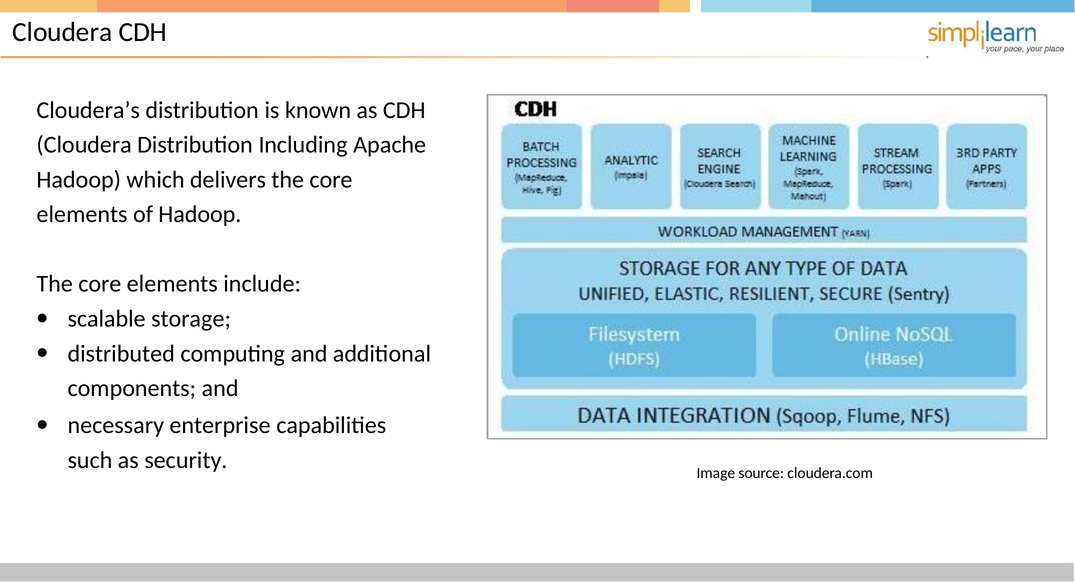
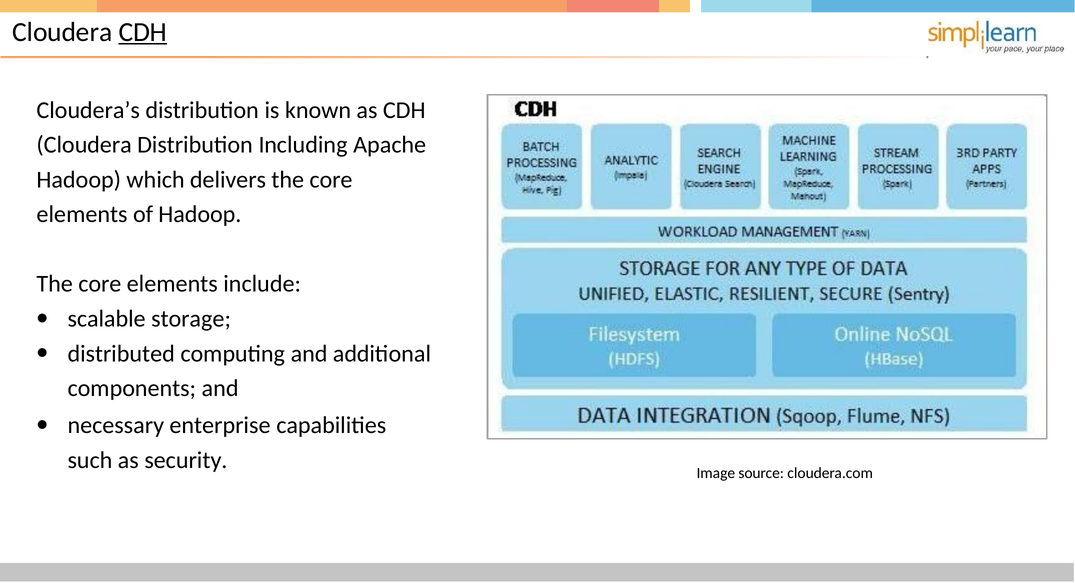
CDH underline: none -> present (143, 32)
